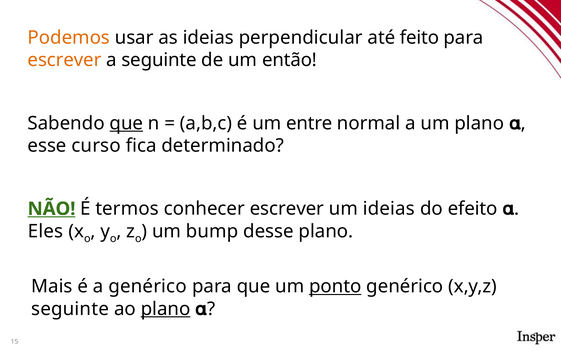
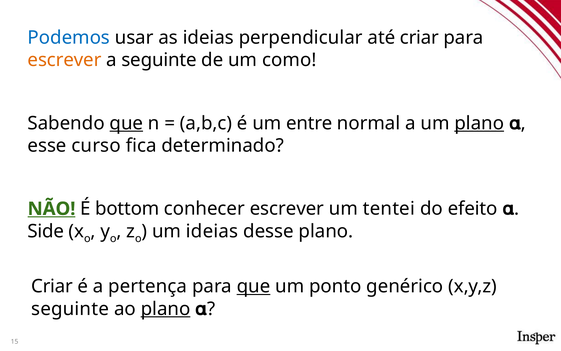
Podemos colour: orange -> blue (69, 38)
até feito: feito -> criar (419, 38)
então: então -> como (289, 60)
plano underline: none -> present (479, 123)
termos: termos -> bottom (127, 209)
um ideias: ideias -> tentei (389, 209)
Eles: Eles -> Side (46, 231)
um bump: bump -> ideias (212, 231)
Mais: Mais -> Criar (52, 286)
a genérico: genérico -> pertença (148, 286)
que underline: none -> present (254, 286)
ponto underline: present -> none (335, 286)
